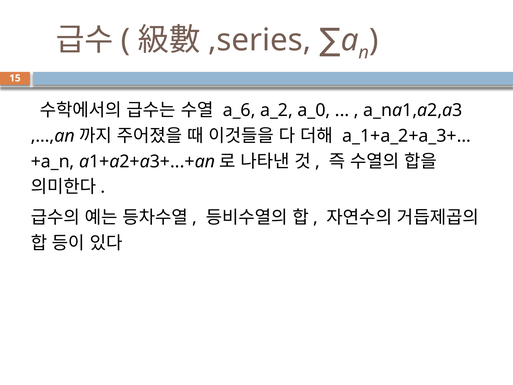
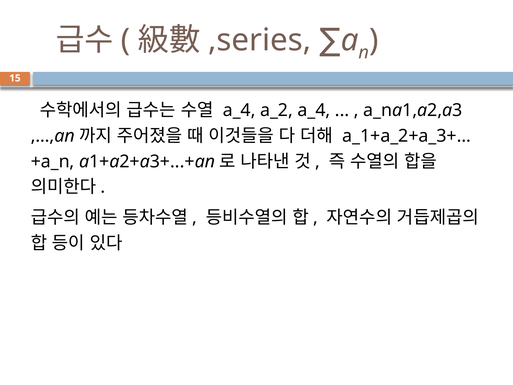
a_6: a_6 -> a_4 (239, 110)
a_2 a_0: a_0 -> a_4 (314, 110)
